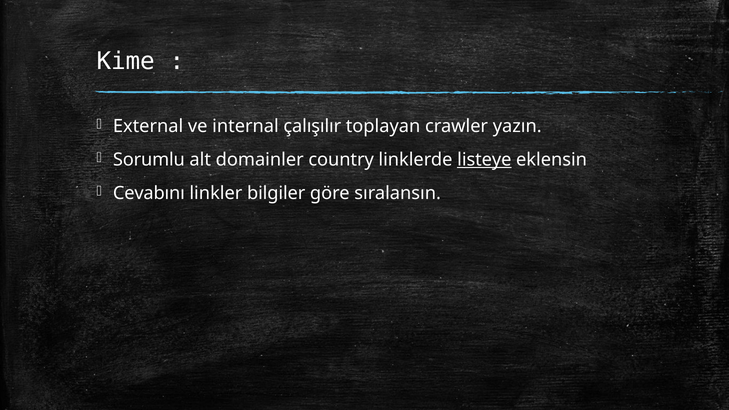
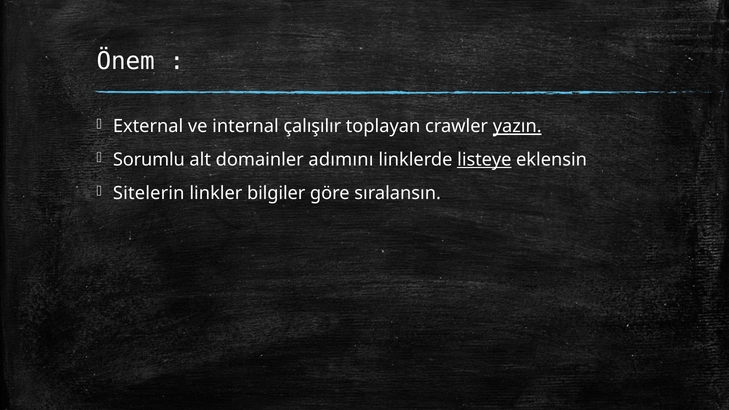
Kime: Kime -> Önem (126, 61)
yazın underline: none -> present (517, 126)
country: country -> adımını (341, 160)
Cevabını: Cevabını -> Sitelerin (149, 193)
